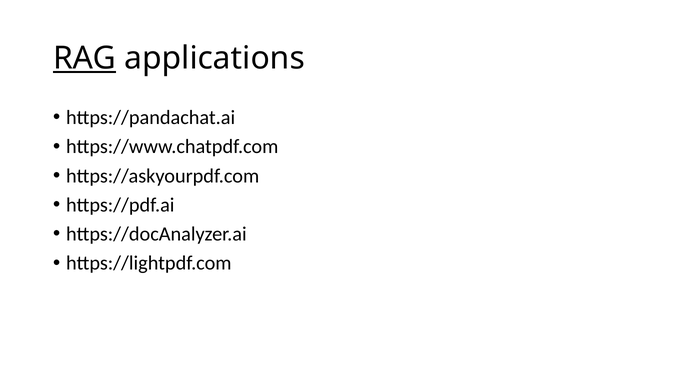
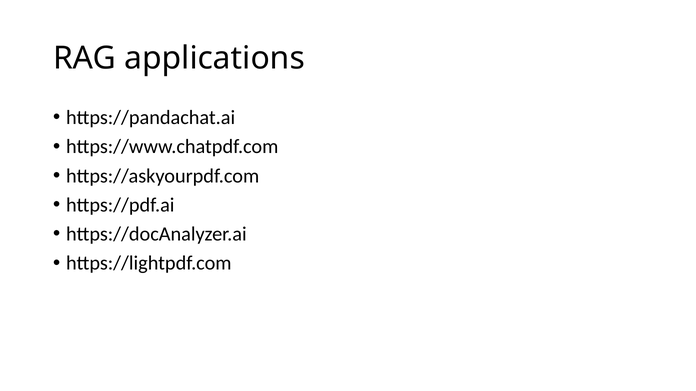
RAG underline: present -> none (85, 58)
